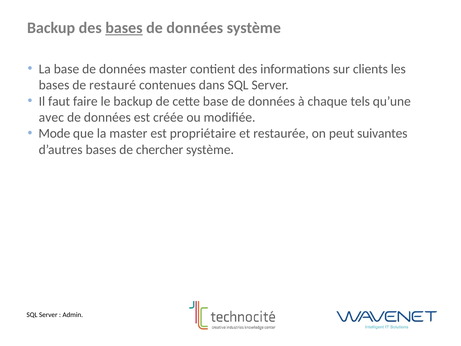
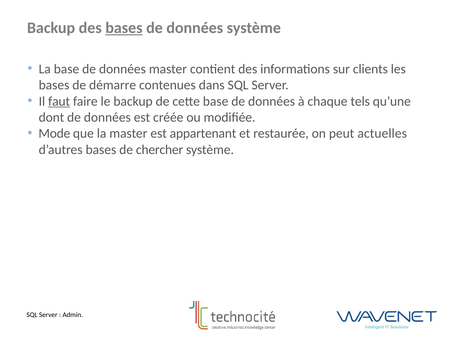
restauré: restauré -> démarre (113, 85)
faut underline: none -> present (59, 101)
avec: avec -> dont (51, 117)
propriétaire: propriétaire -> appartenant (203, 133)
suivantes: suivantes -> actuelles (382, 133)
